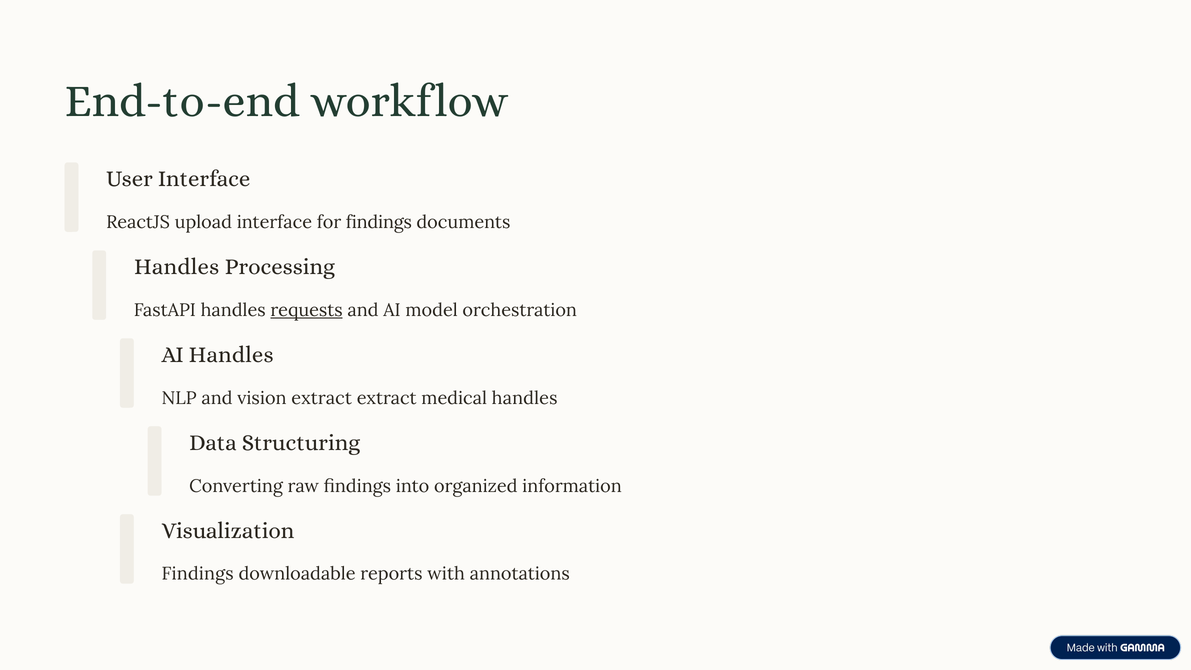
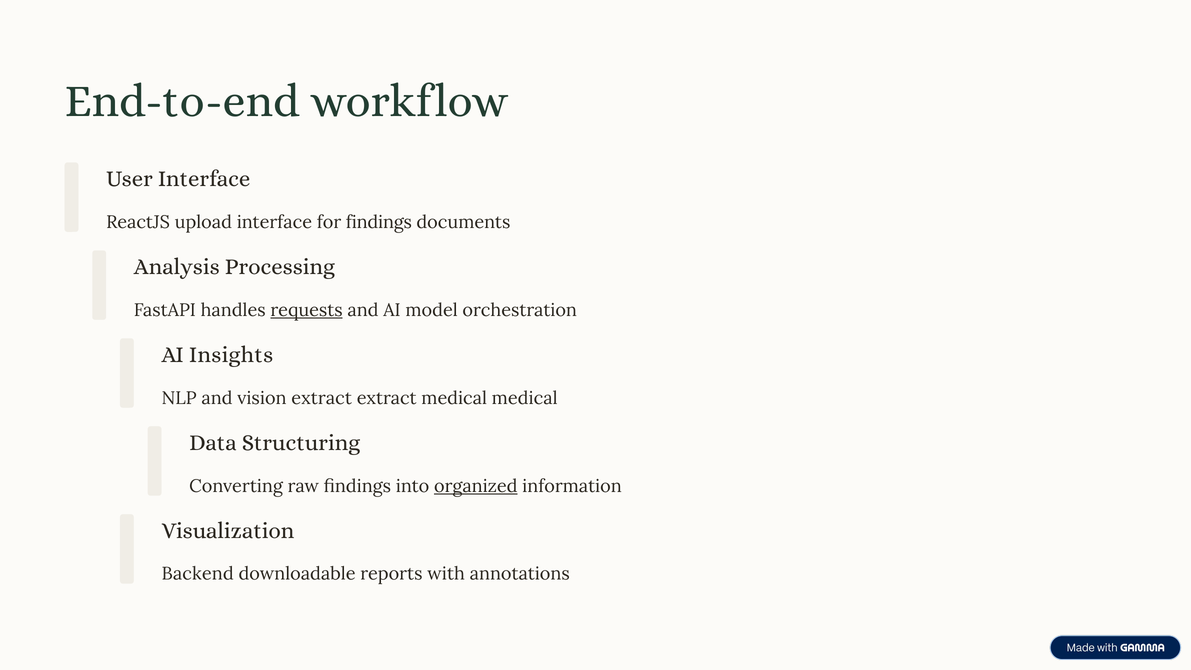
Handles: Handles -> Analysis (177, 267)
AI Handles: Handles -> Insights (231, 355)
medical handles: handles -> medical (525, 398)
organized underline: none -> present (476, 486)
Findings: Findings -> Backend (198, 574)
